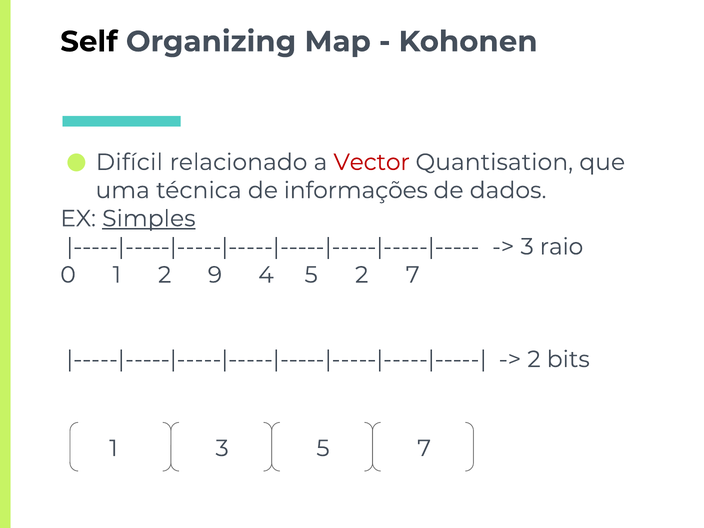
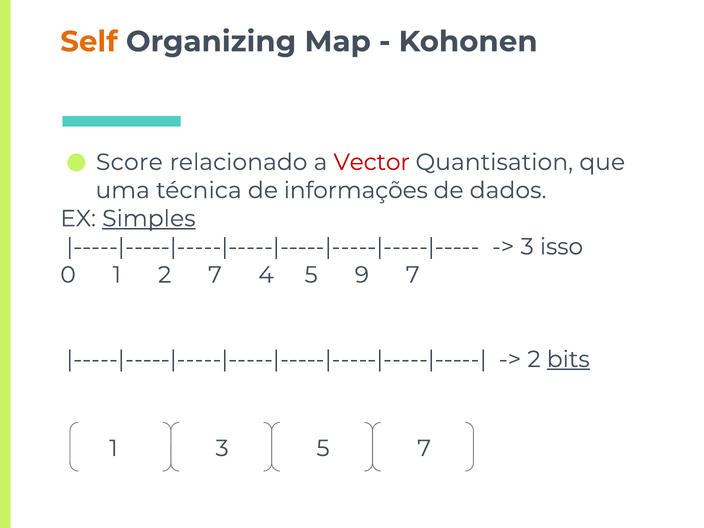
Self colour: black -> orange (89, 42)
Difícil: Difícil -> Score (129, 162)
raio: raio -> isso (561, 247)
2 9: 9 -> 7 (215, 275)
5 2: 2 -> 9 (362, 275)
bits underline: none -> present (568, 359)
